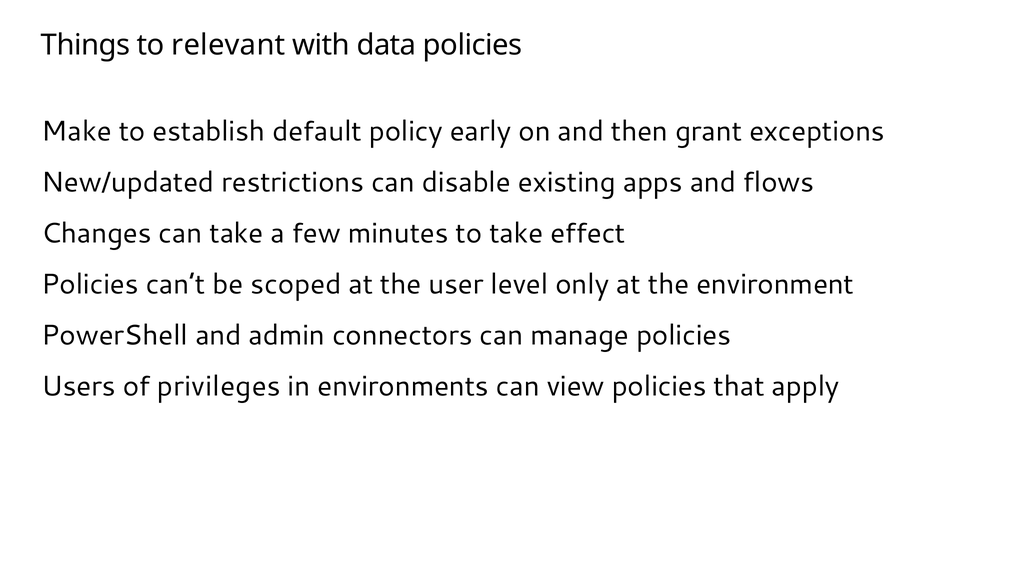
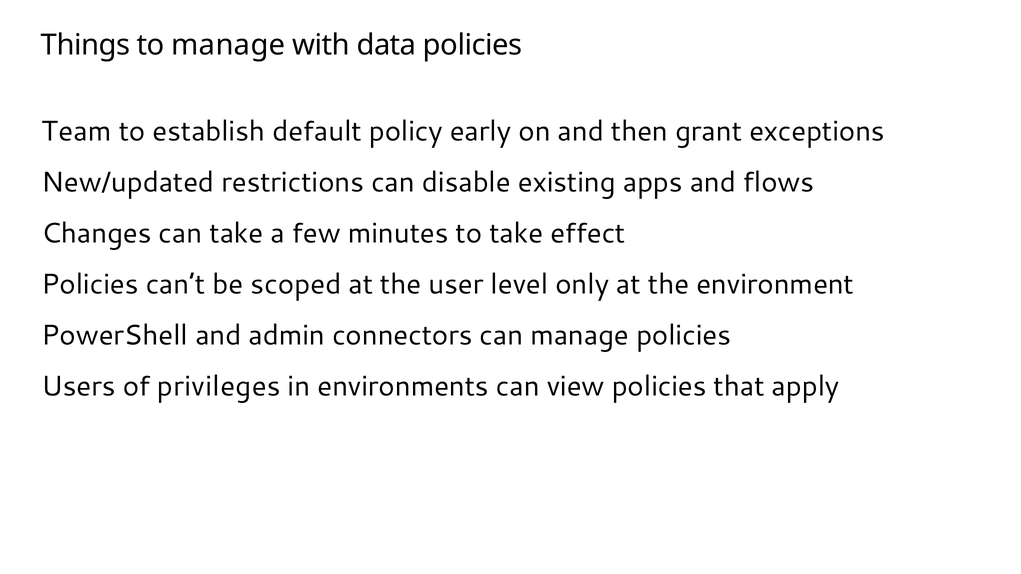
to relevant: relevant -> manage (228, 45)
Make: Make -> Team (77, 131)
